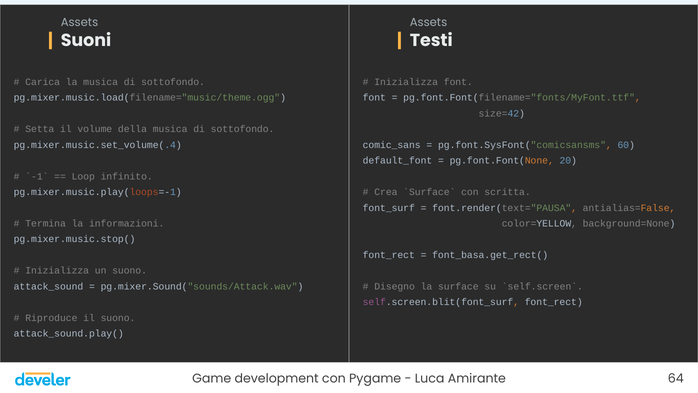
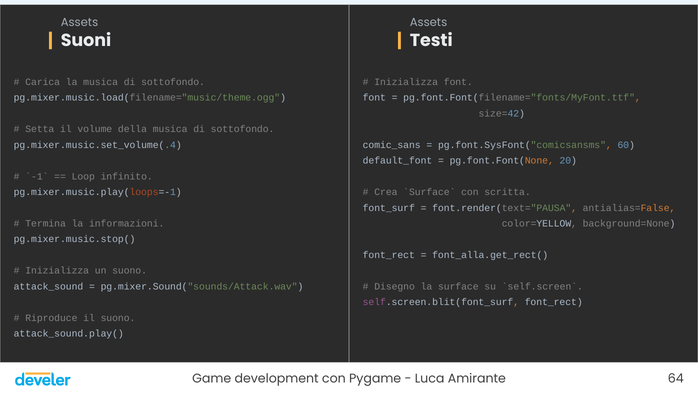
font_basa.get_rect(: font_basa.get_rect( -> font_alla.get_rect( (490, 255)
